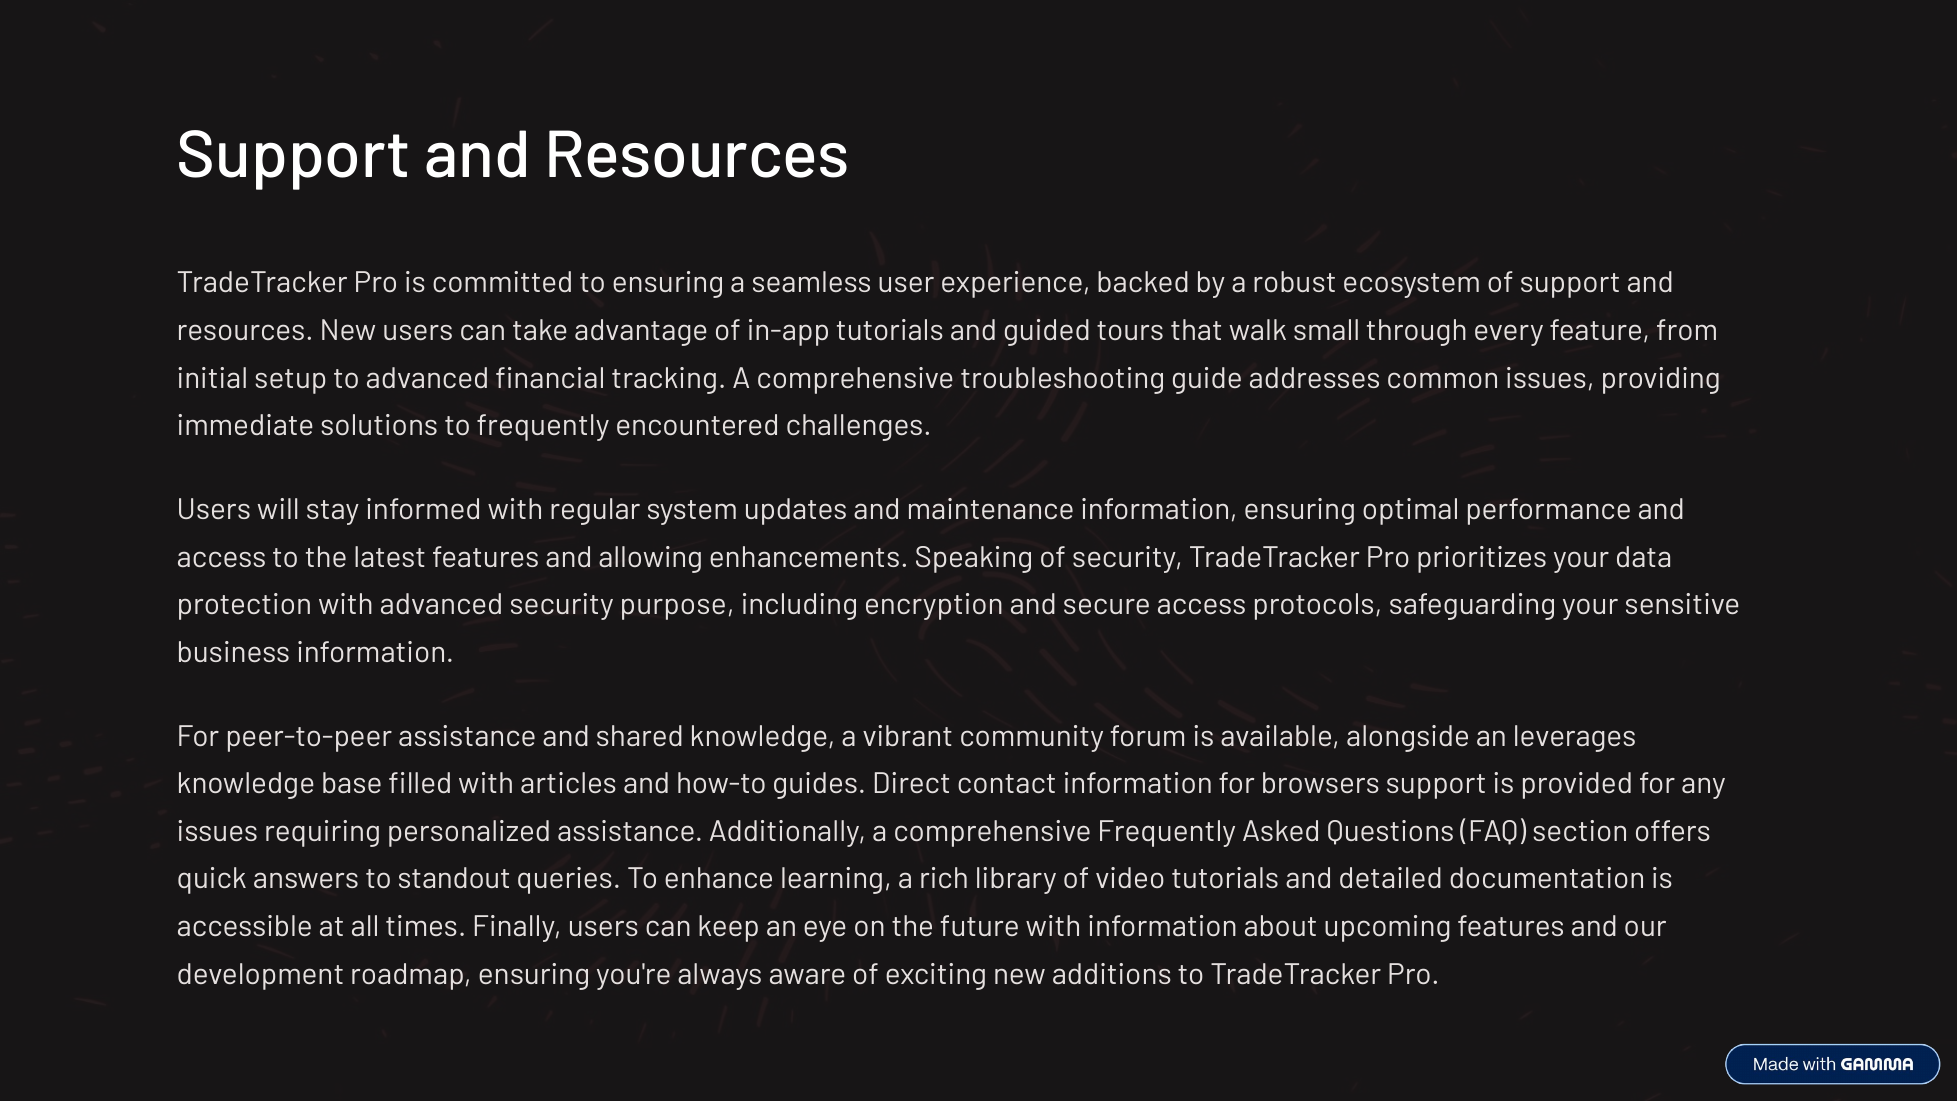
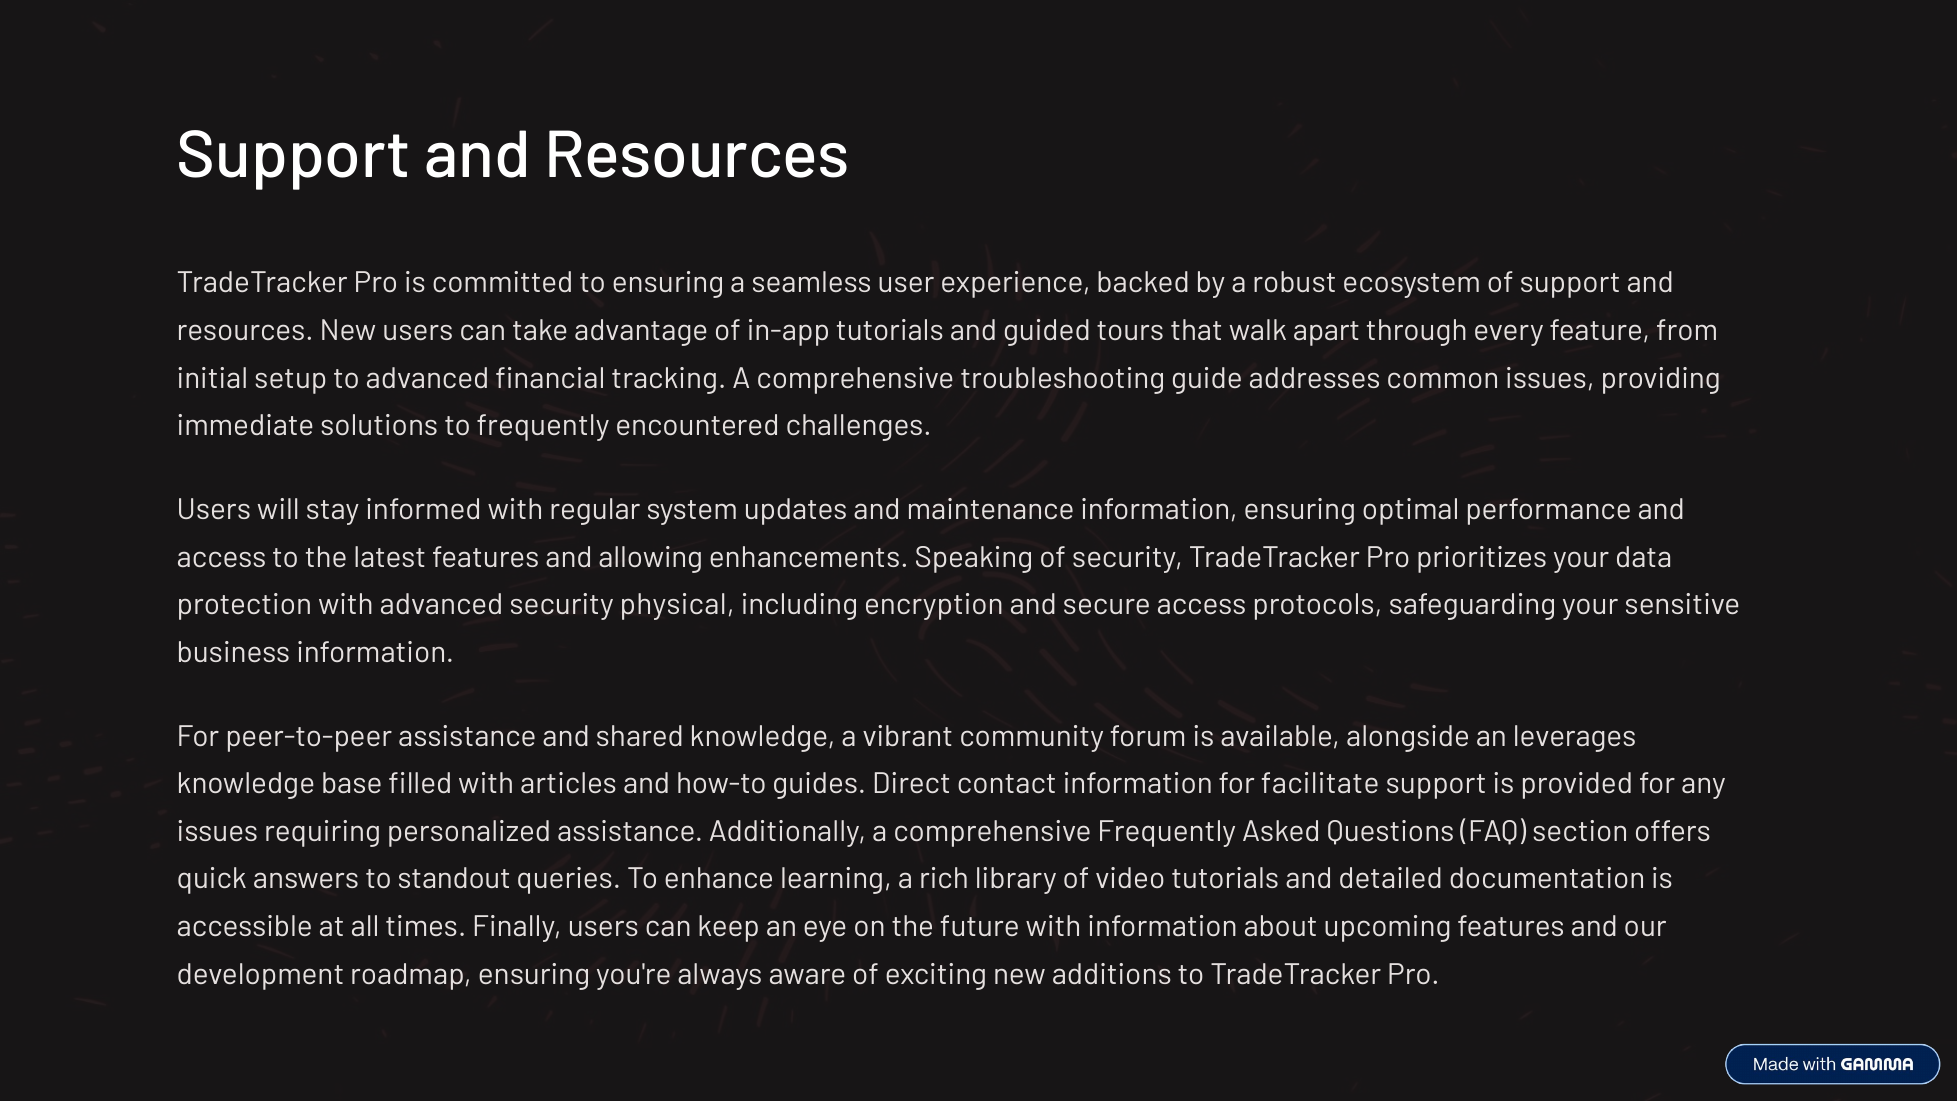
small: small -> apart (1327, 331)
purpose: purpose -> physical (677, 605)
browsers: browsers -> facilitate (1320, 784)
